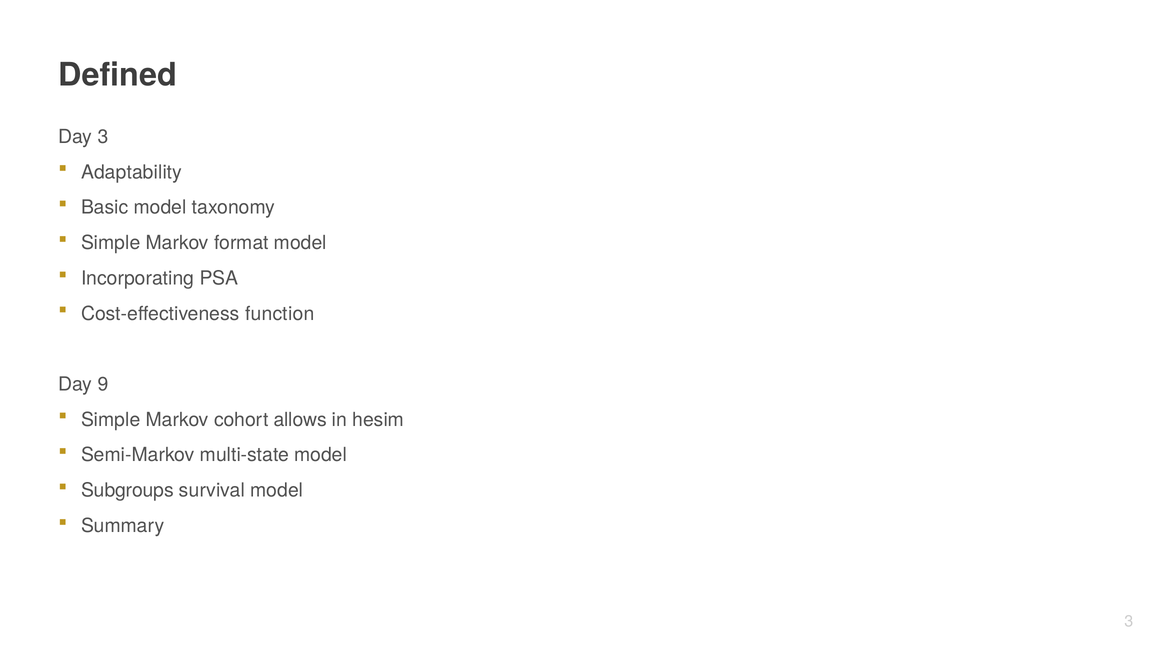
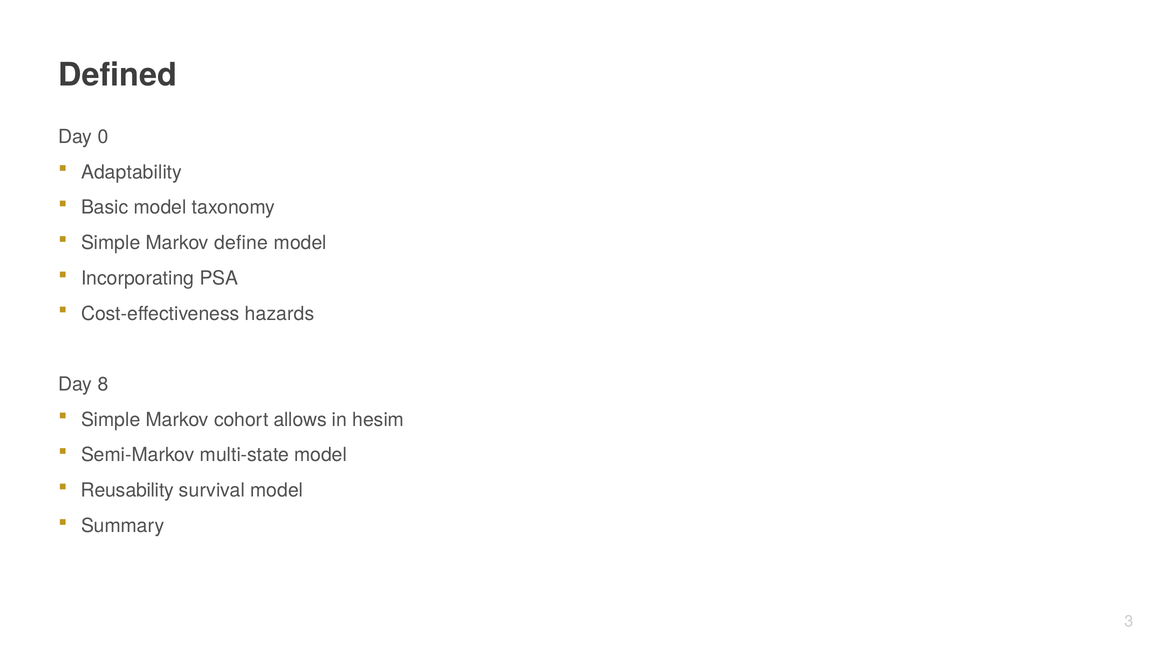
Day 3: 3 -> 0 (103, 137)
format: format -> define (241, 243)
function: function -> hazards (280, 313)
9: 9 -> 8 (103, 384)
Subgroups: Subgroups -> Reusability (127, 490)
